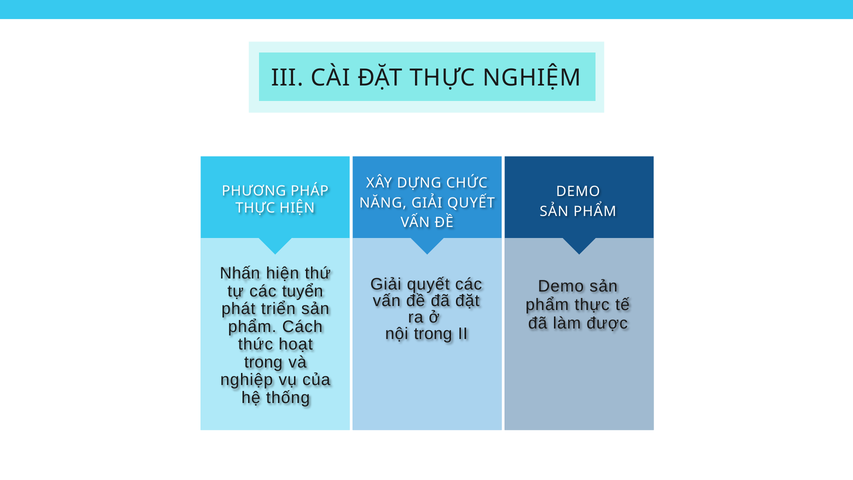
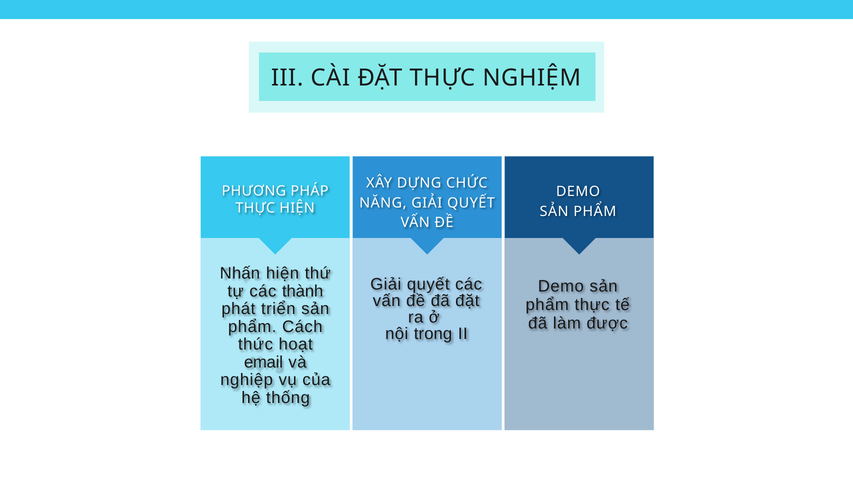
tuyển: tuyển -> thành (303, 291)
trong: trong -> email (264, 362)
